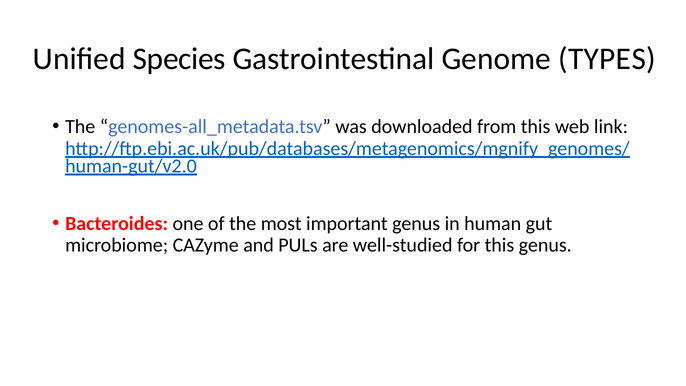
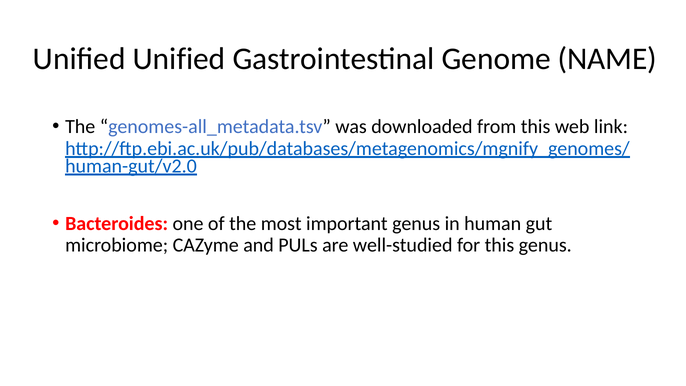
Unified Species: Species -> Unified (179, 59)
TYPES: TYPES -> NAME (607, 59)
